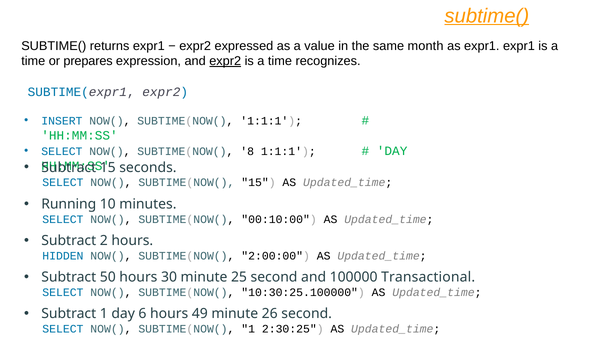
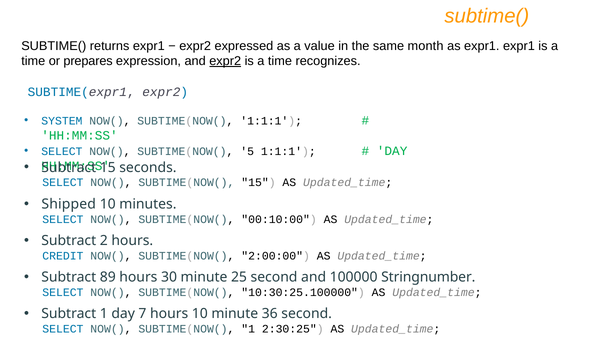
subtime( underline: present -> none (487, 16)
INSERT: INSERT -> SYSTEM (62, 121)
8: 8 -> 5 (247, 152)
Running: Running -> Shipped (69, 204)
HIDDEN: HIDDEN -> CREDIT (63, 256)
50: 50 -> 89 (108, 277)
Transactional: Transactional -> Stringnumber (428, 277)
6: 6 -> 7 (142, 314)
hours 49: 49 -> 10 (200, 314)
26: 26 -> 36 (270, 314)
